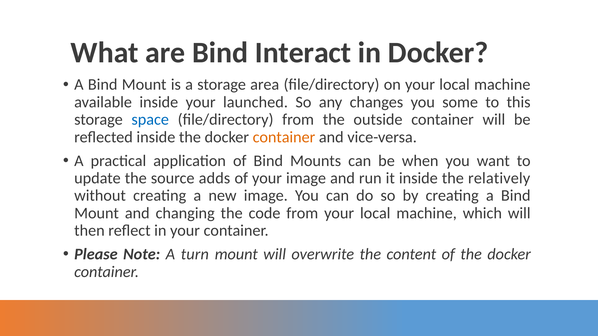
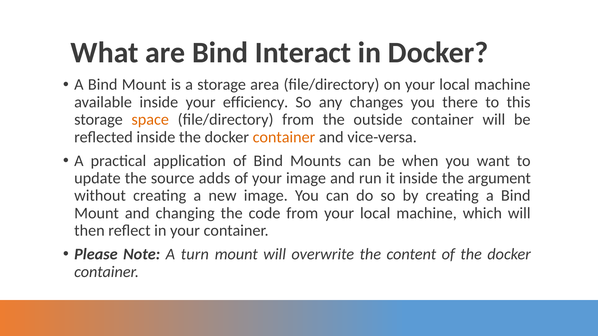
launched: launched -> efficiency (256, 102)
some: some -> there (460, 102)
space colour: blue -> orange (150, 120)
relatively: relatively -> argument (499, 178)
